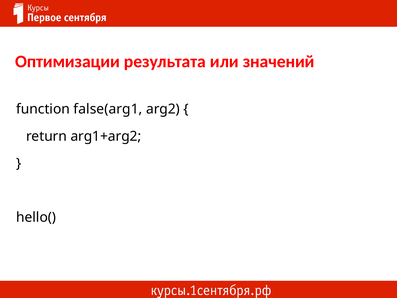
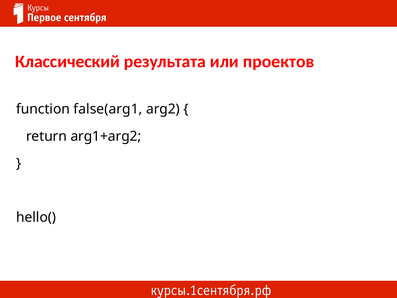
Оптимизации: Оптимизации -> Классический (67, 62)
значений: значений -> проектов (279, 62)
